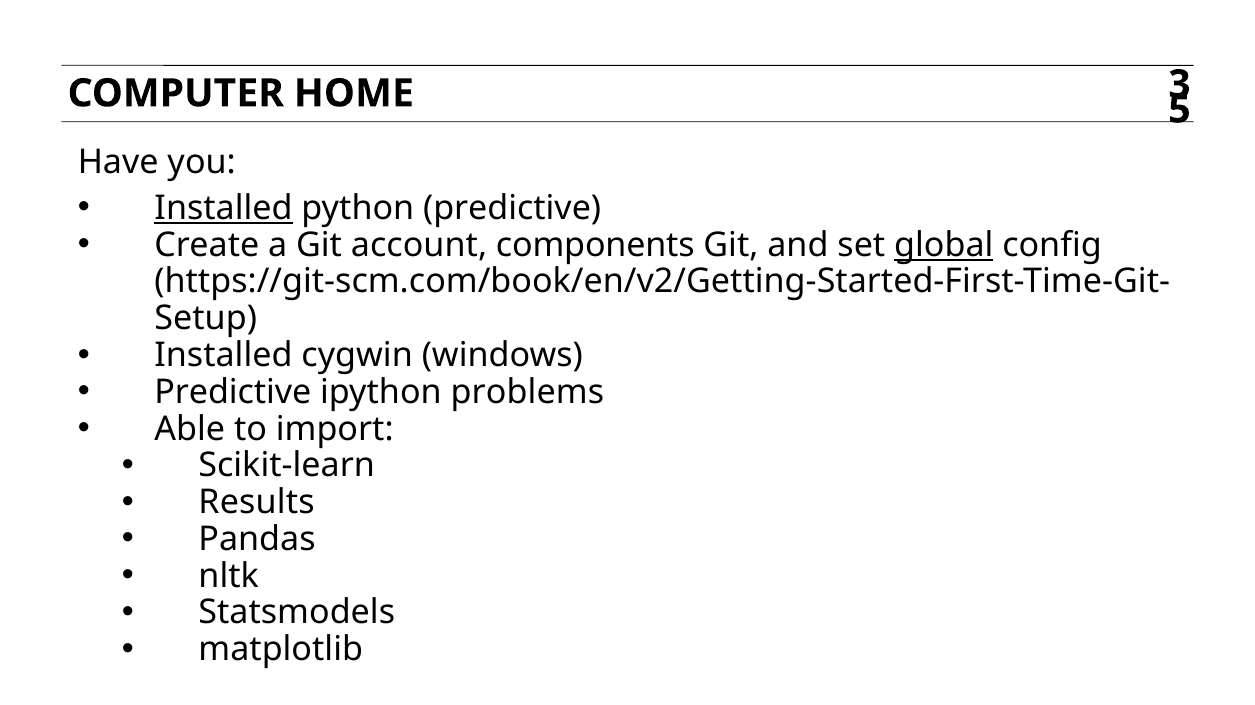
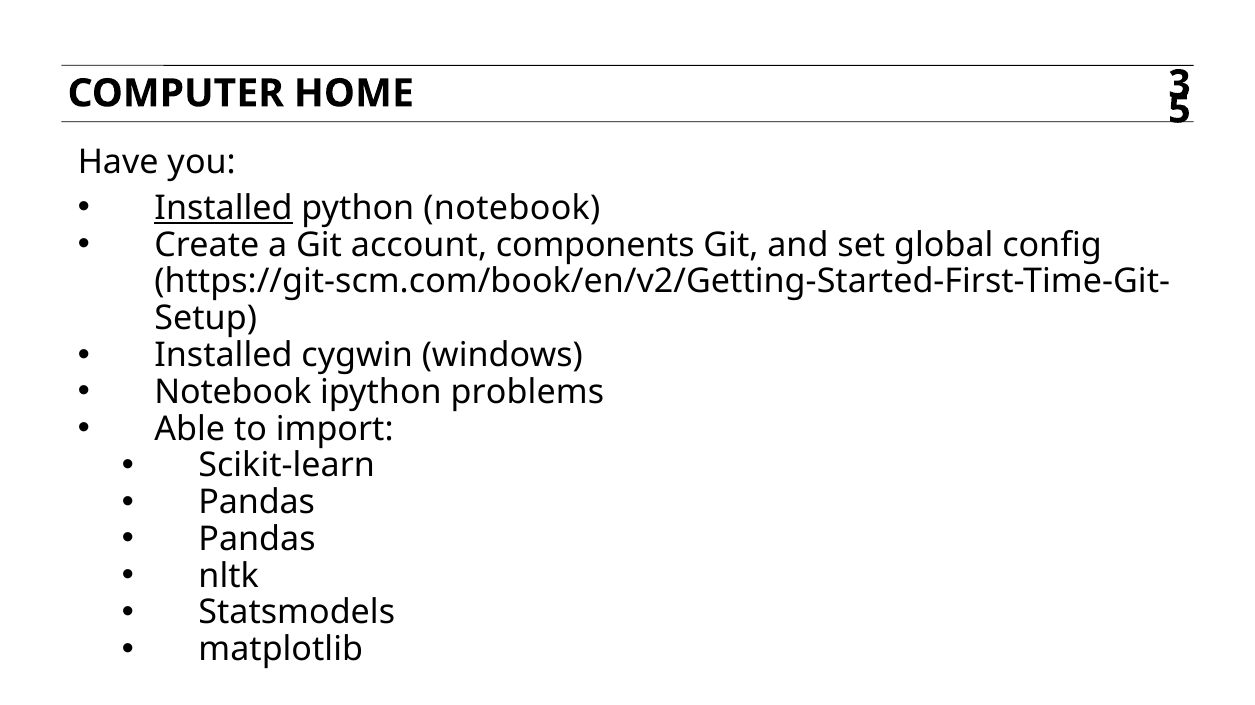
python predictive: predictive -> notebook (512, 208)
global underline: present -> none (944, 245)
Predictive: Predictive -> Notebook (233, 392)
Results: Results -> Pandas (257, 502)
